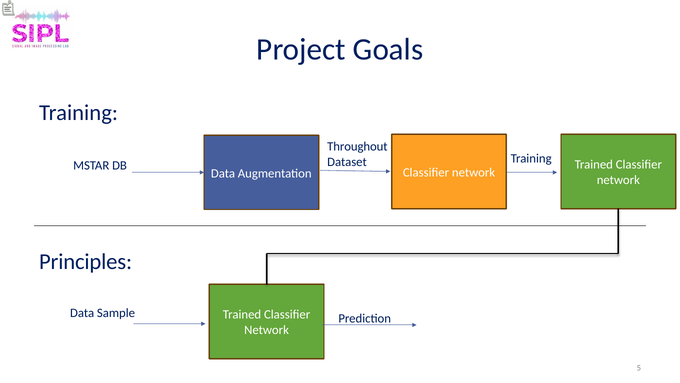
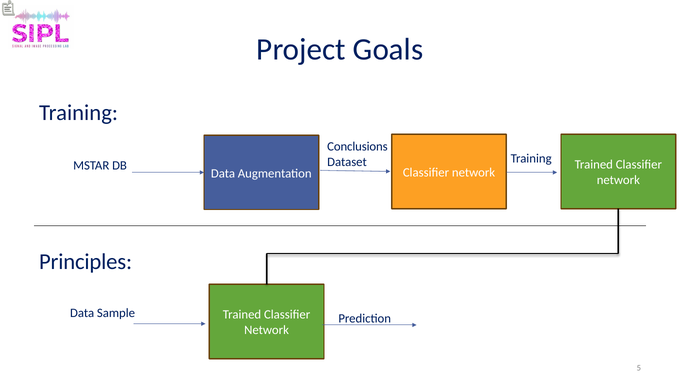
Throughout: Throughout -> Conclusions (357, 146)
